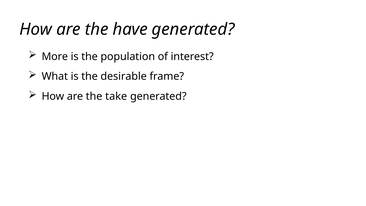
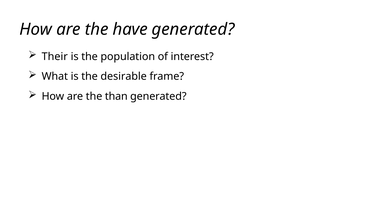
More: More -> Their (55, 56)
take: take -> than (116, 96)
